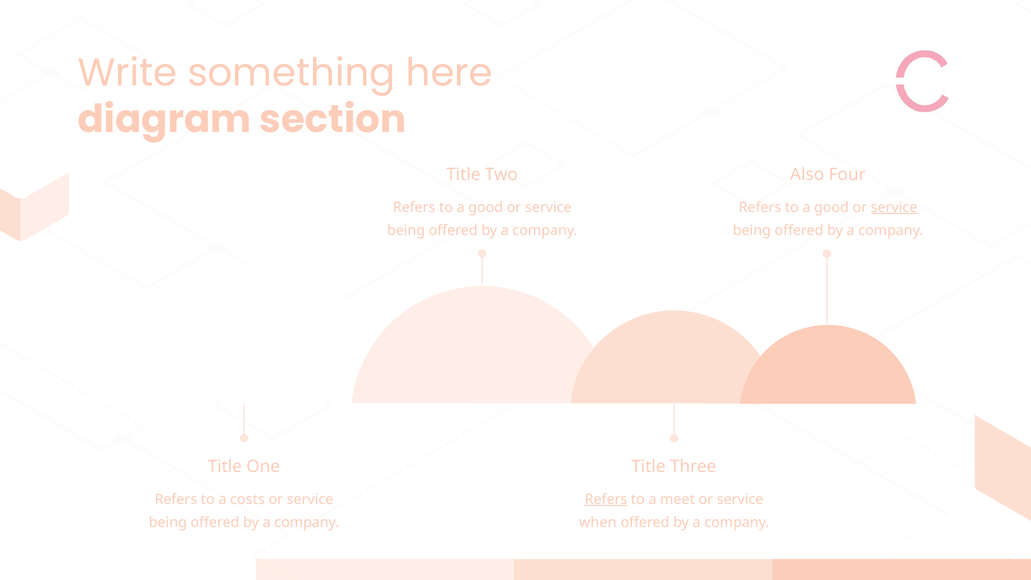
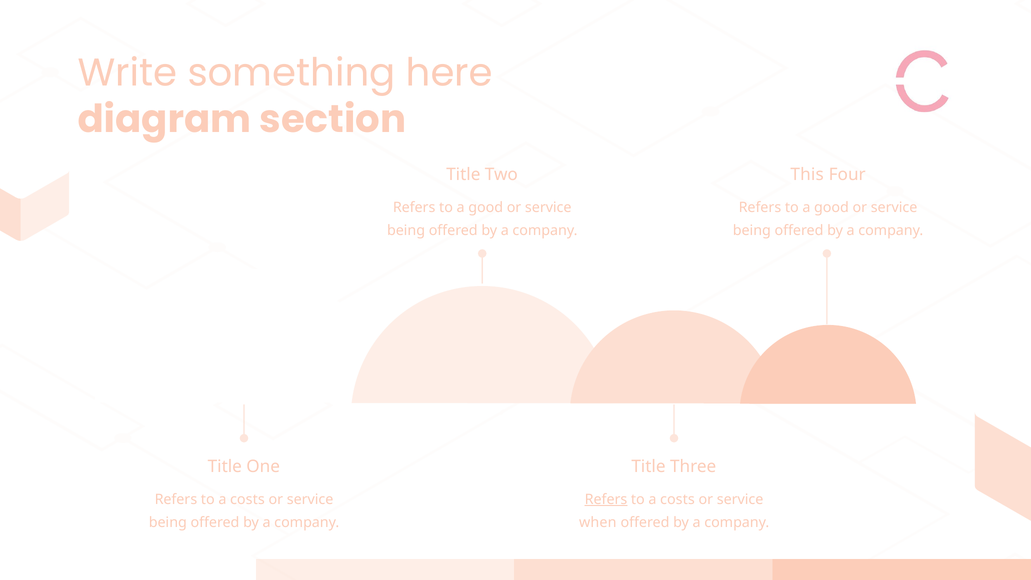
Also: Also -> This (807, 175)
service underline: present -> none (894, 207)
meet: meet -> costs (677, 499)
